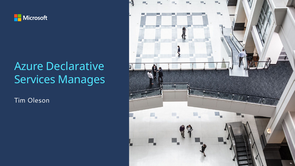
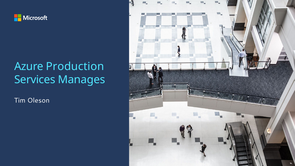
Declarative: Declarative -> Production (75, 66)
